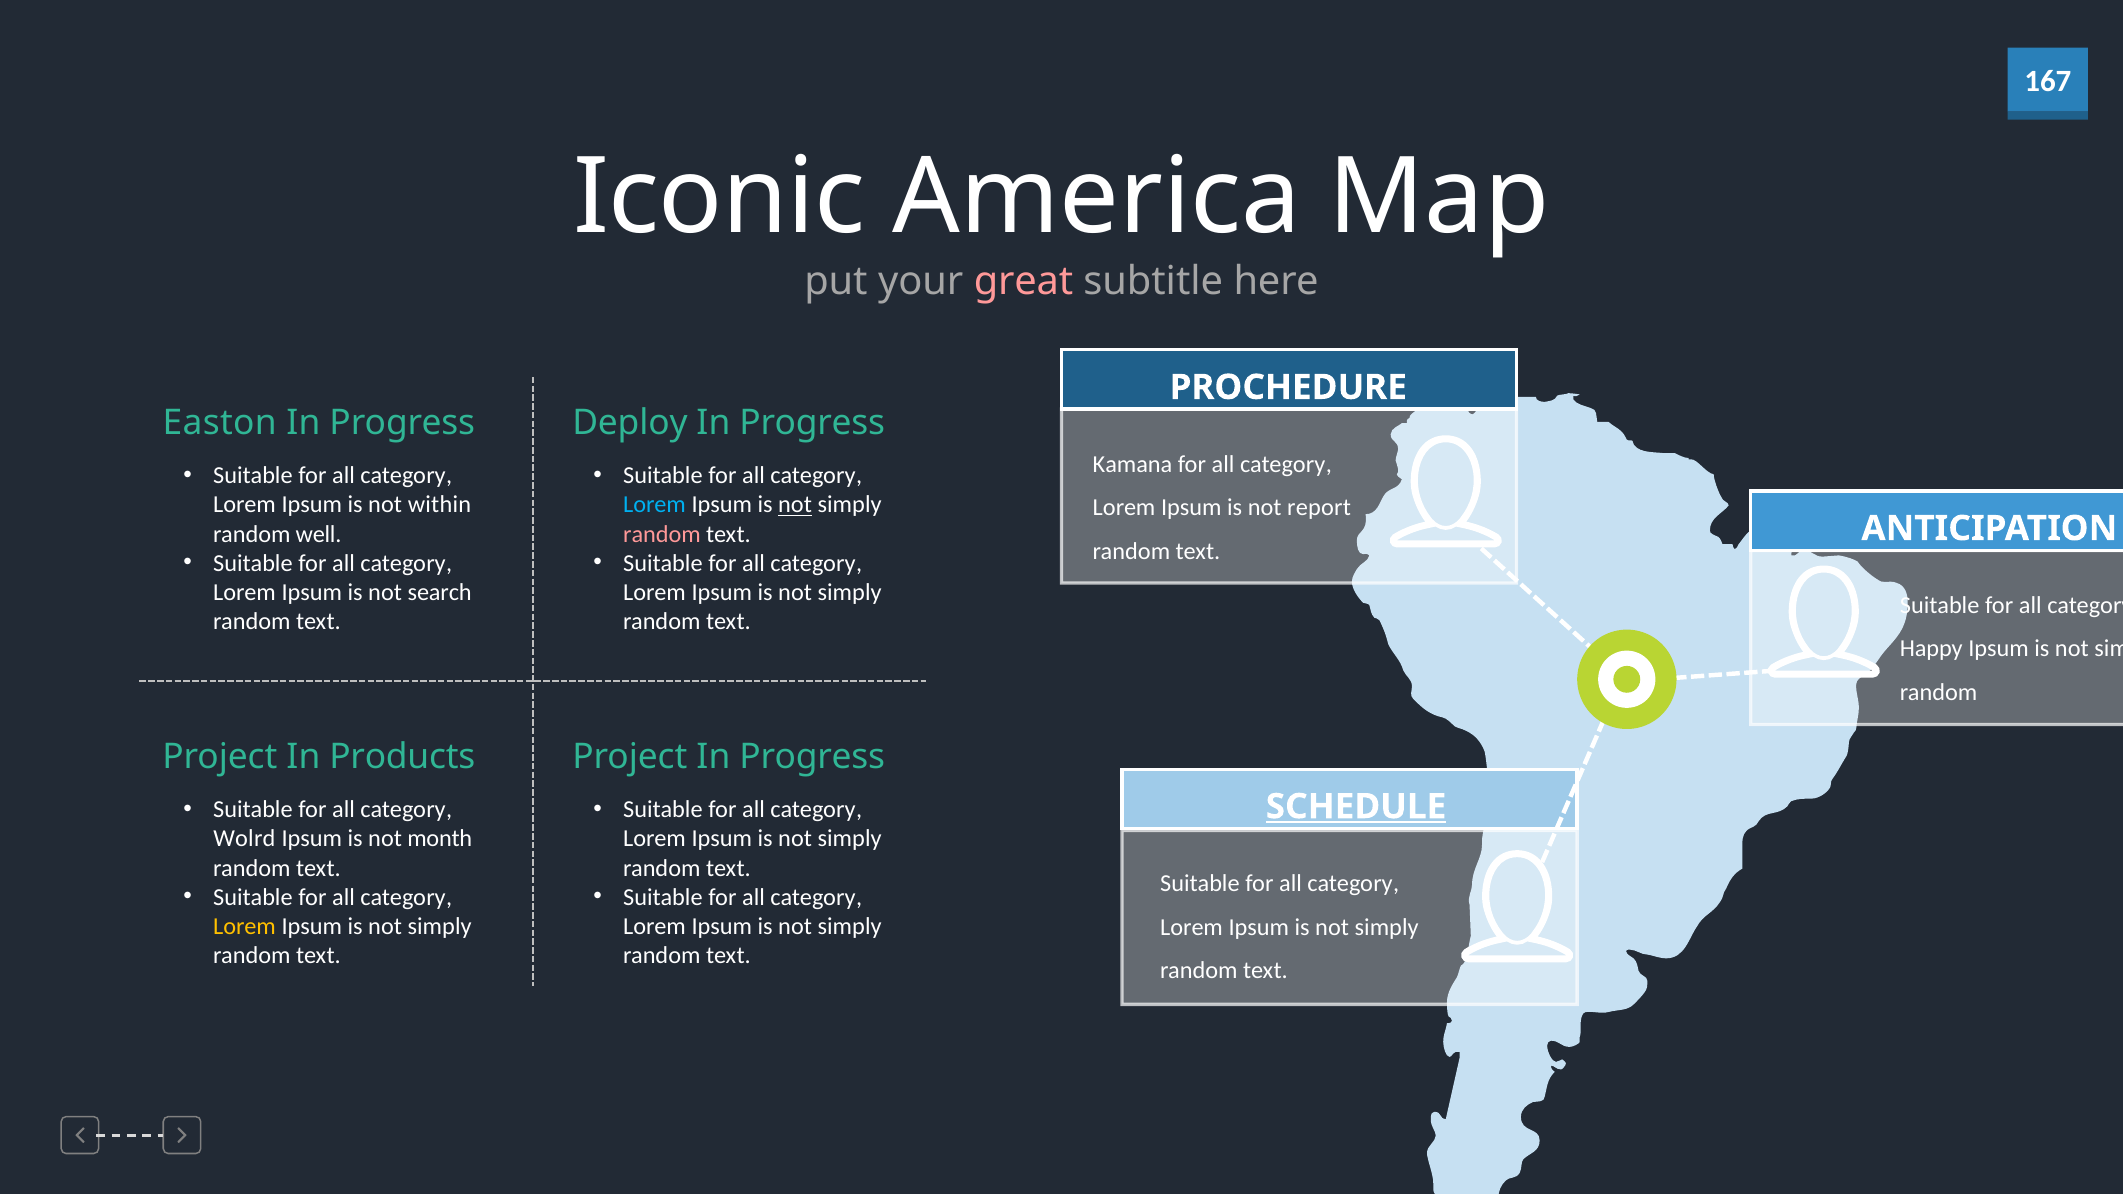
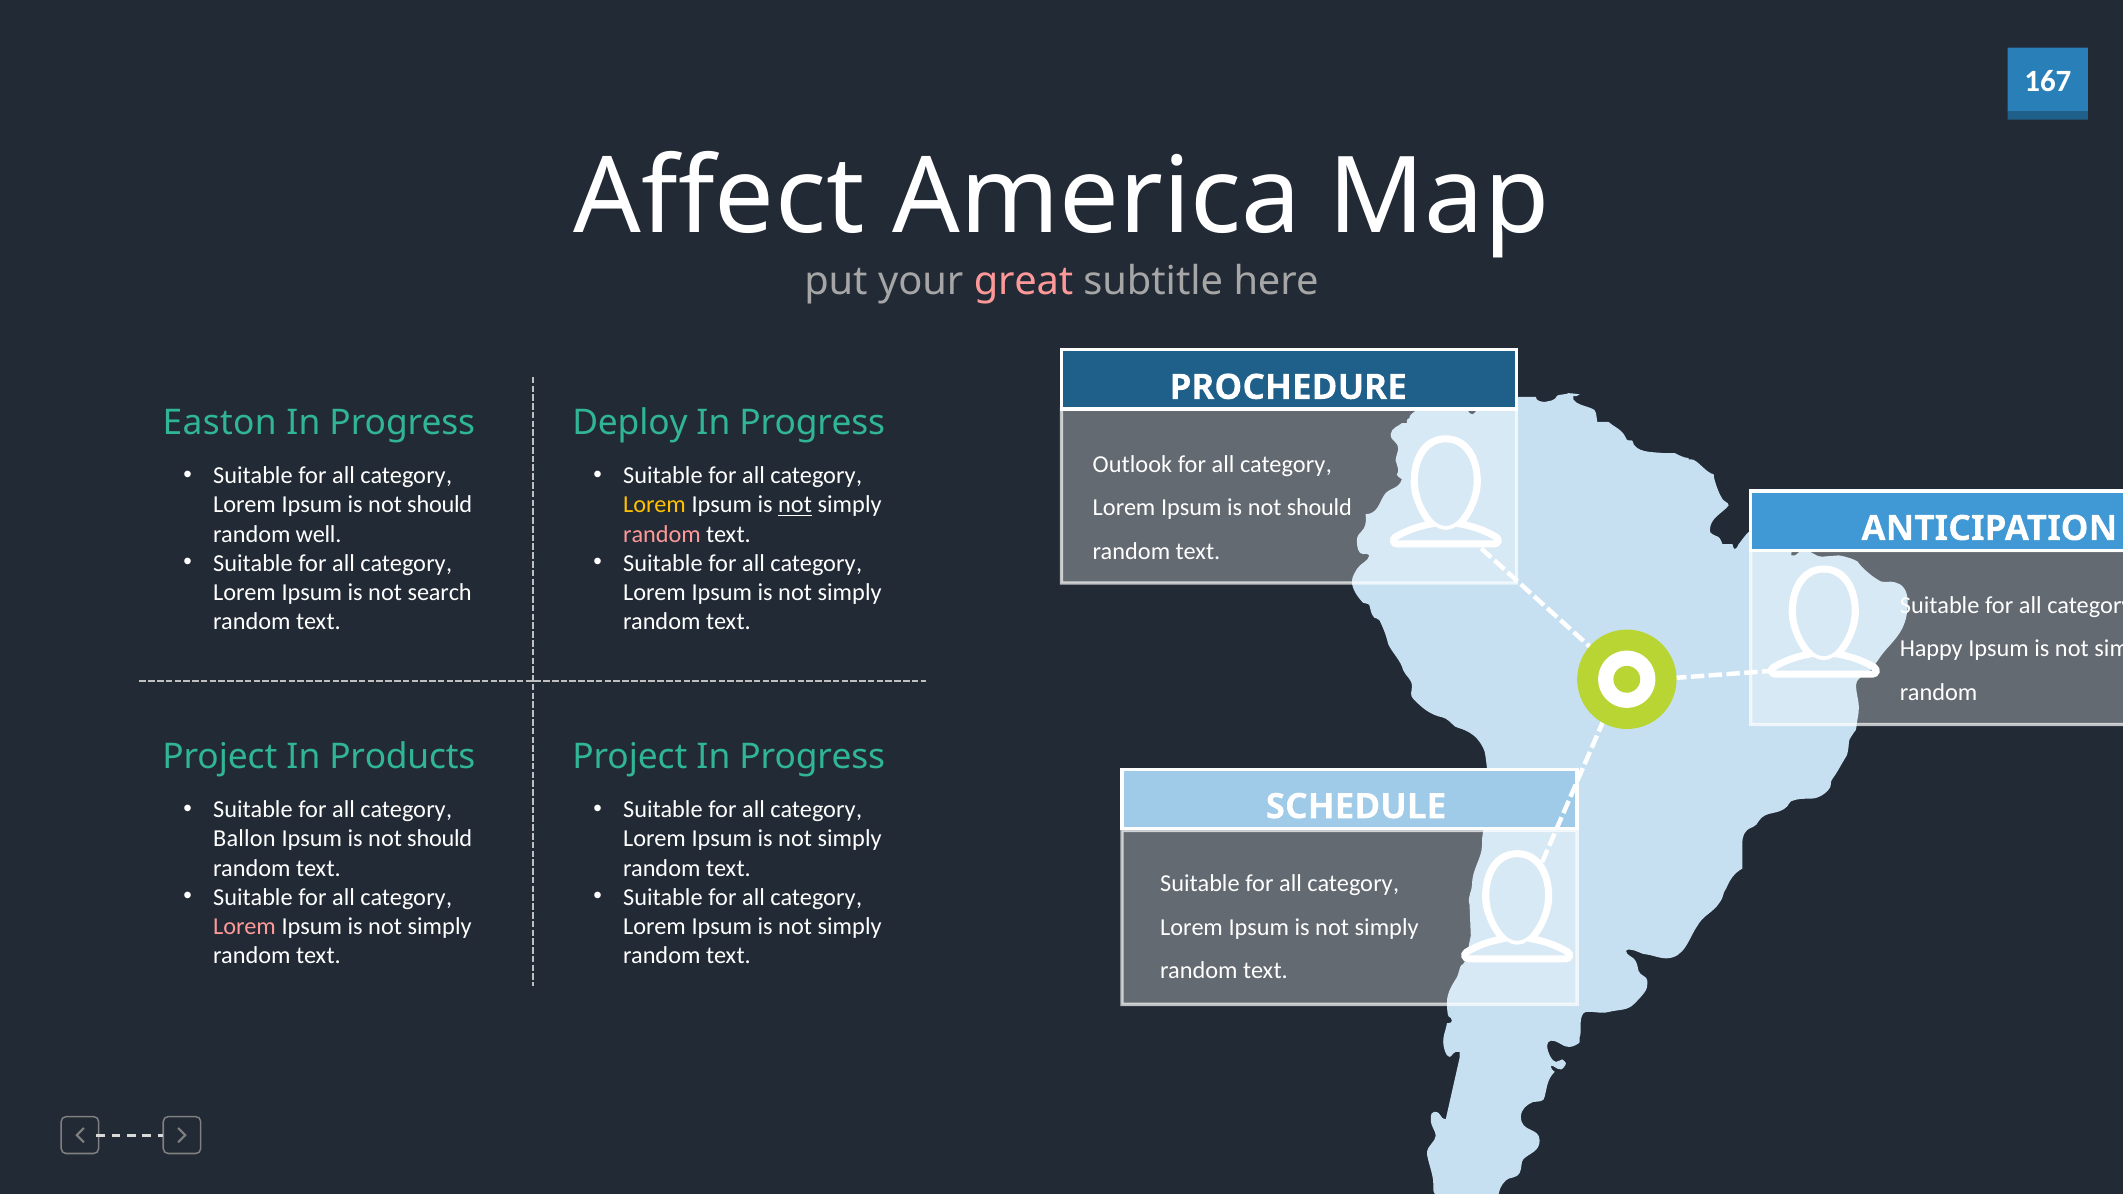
Iconic: Iconic -> Affect (719, 197)
Kamana: Kamana -> Outlook (1132, 464)
within: within -> should (440, 505)
Lorem colour: light blue -> yellow (655, 505)
report: report -> should (1319, 508)
SCHEDULE underline: present -> none (1356, 807)
Wolrd: Wolrd -> Ballon (244, 839)
month: month -> should (440, 839)
Lorem colour: yellow -> pink (245, 927)
